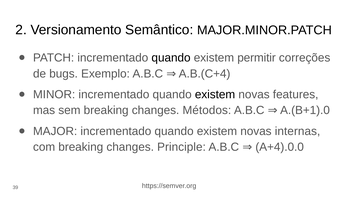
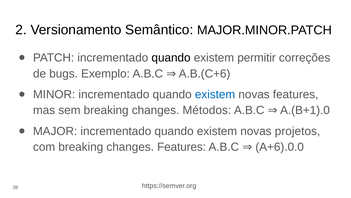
A.B.(C+4: A.B.(C+4 -> A.B.(C+6 (205, 73)
existem colour: black -> blue (215, 94)
internas: internas -> projetos (298, 131)
changes Principle: Principle -> Features (182, 147)
A+4).0.0: A+4).0.0 -> A+6).0.0 (280, 147)
